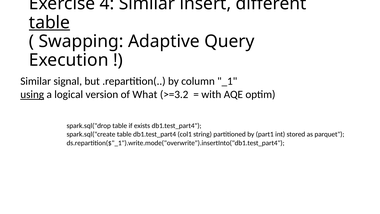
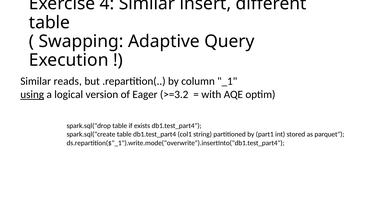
table underline: present -> none (49, 23)
signal: signal -> reads (68, 81)
What: What -> Eager (145, 94)
